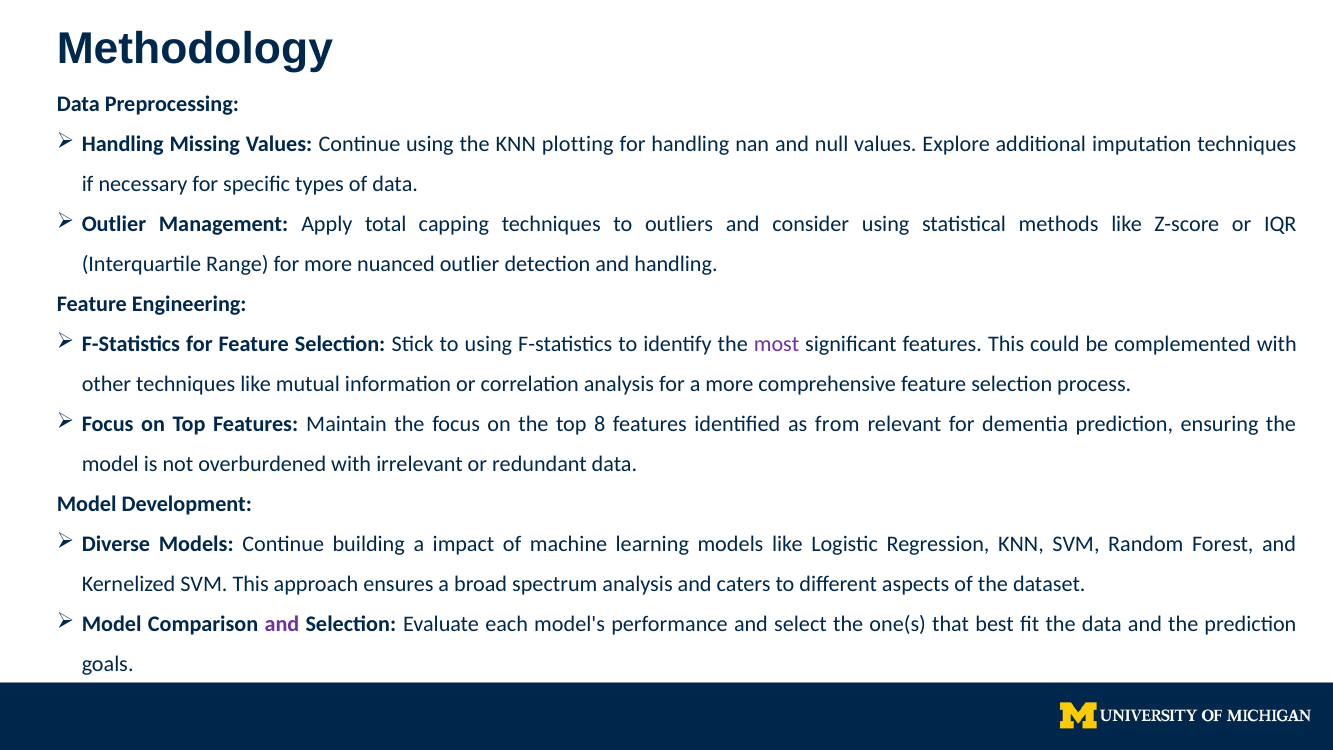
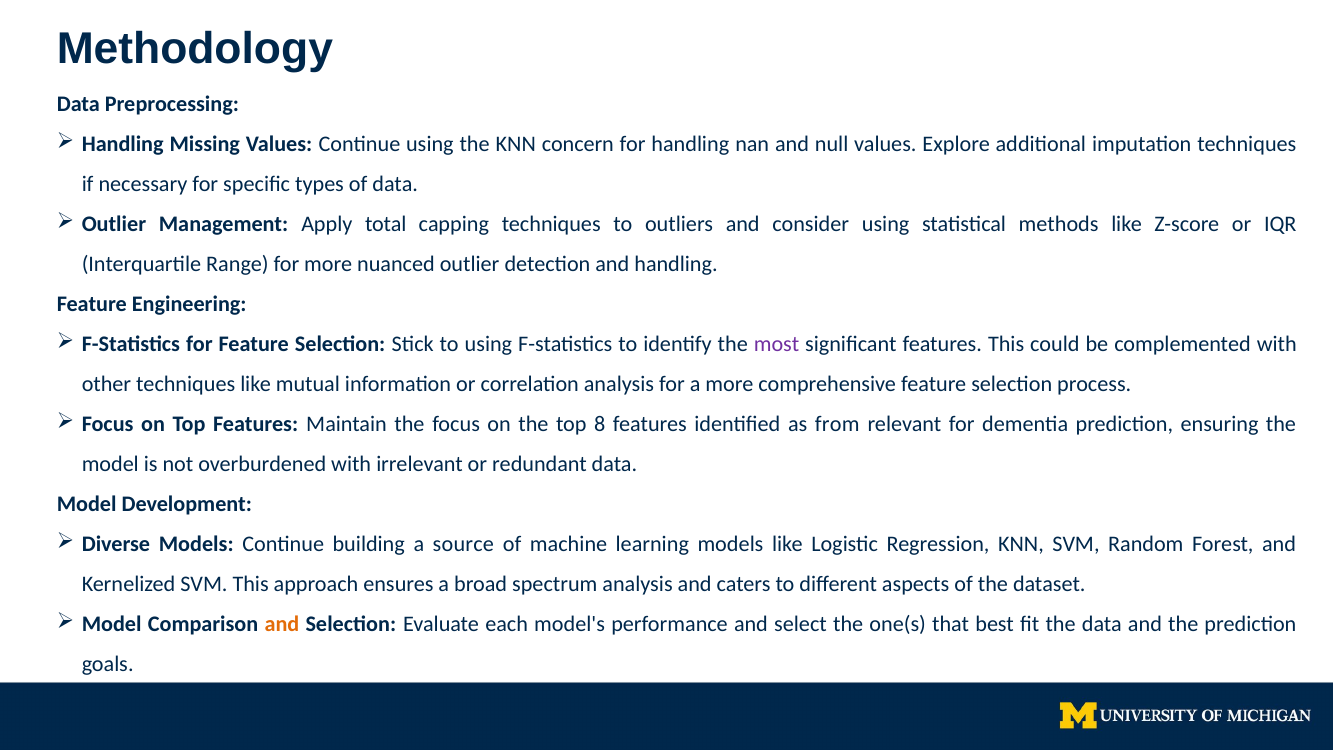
plotting: plotting -> concern (578, 144)
impact: impact -> source (463, 544)
and colour: purple -> orange (282, 624)
